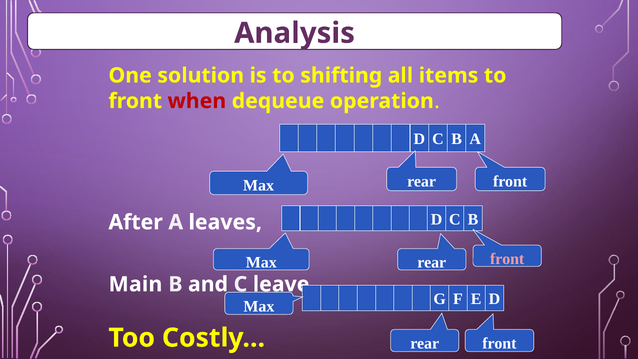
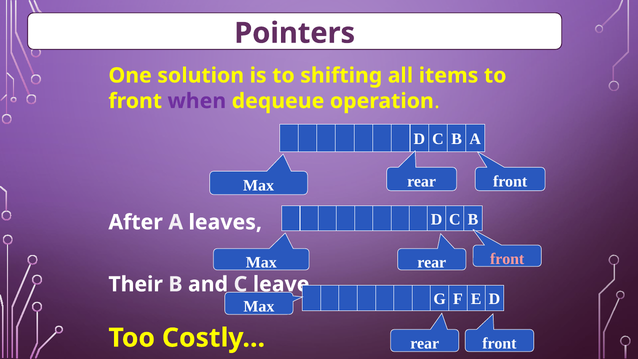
Analysis: Analysis -> Pointers (295, 33)
when colour: red -> purple (197, 101)
Main: Main -> Their (136, 284)
